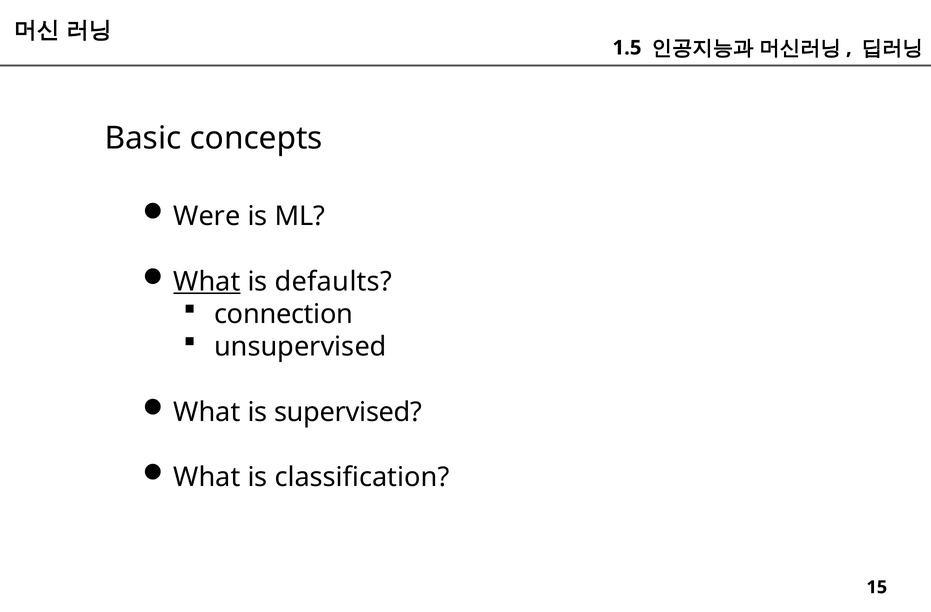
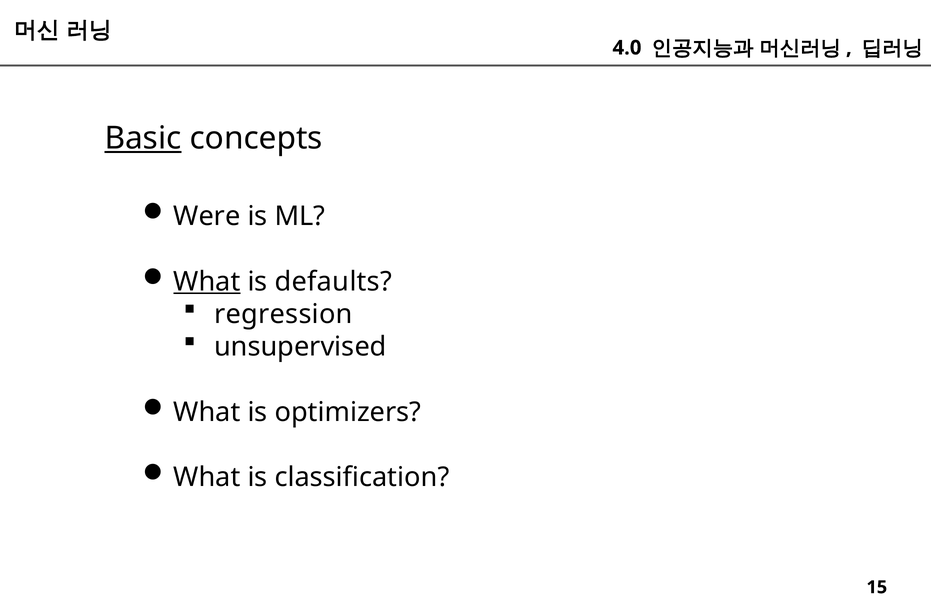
1.5: 1.5 -> 4.0 (627, 48)
Basic underline: none -> present (143, 138)
connection: connection -> regression (283, 314)
supervised: supervised -> optimizers (348, 412)
